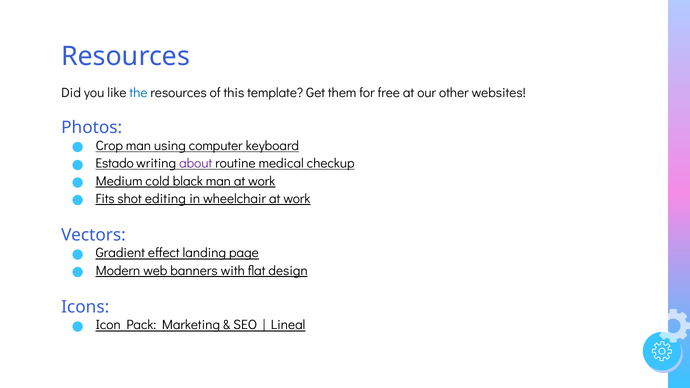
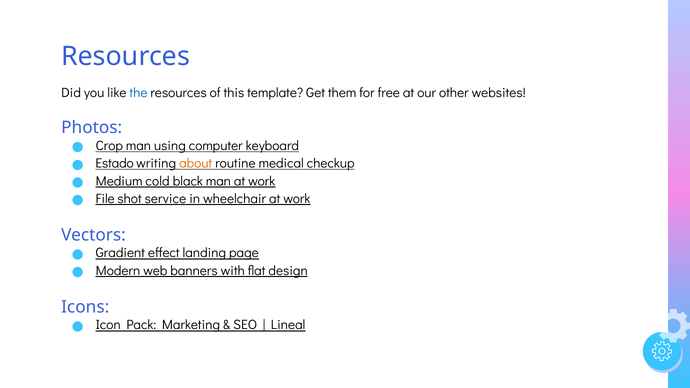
about colour: purple -> orange (196, 164)
Fits: Fits -> File (105, 199)
editing: editing -> service (165, 199)
